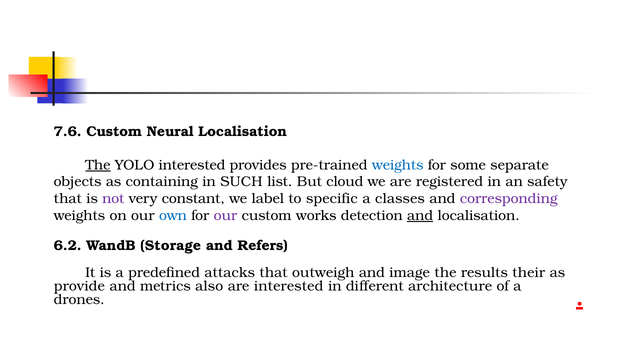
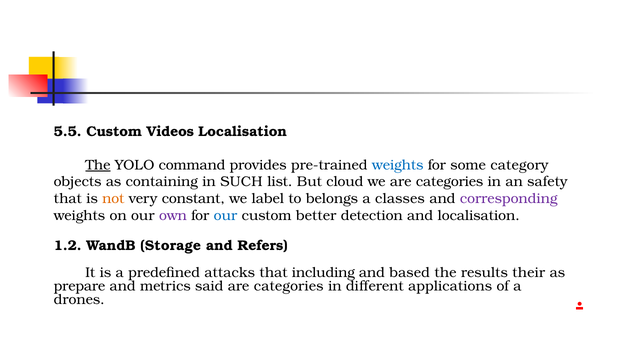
7.6: 7.6 -> 5.5 (68, 131)
Neural: Neural -> Videos (170, 131)
YOLO interested: interested -> command (192, 165)
separate: separate -> category (519, 165)
we are registered: registered -> categories (450, 182)
not colour: purple -> orange (113, 199)
specific: specific -> belongs (332, 199)
own colour: blue -> purple (173, 215)
our colour: purple -> blue (225, 215)
works: works -> better (316, 215)
and underline: present -> none (420, 215)
6.2: 6.2 -> 1.2 (68, 246)
outweigh: outweigh -> including (323, 273)
image: image -> based (410, 273)
provide: provide -> prepare (79, 286)
also: also -> said (209, 286)
interested: interested -> categories (289, 286)
architecture: architecture -> applications (450, 286)
